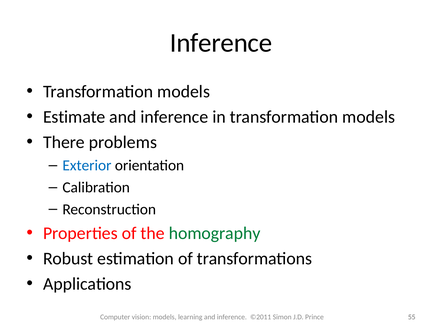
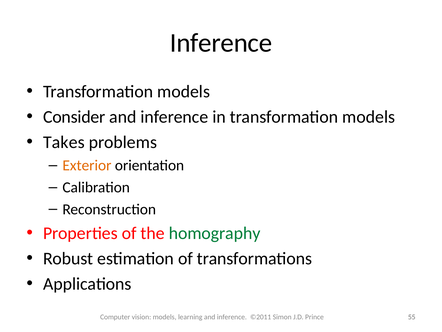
Estimate: Estimate -> Consider (74, 117)
There: There -> Takes (64, 142)
Exterior colour: blue -> orange (87, 165)
